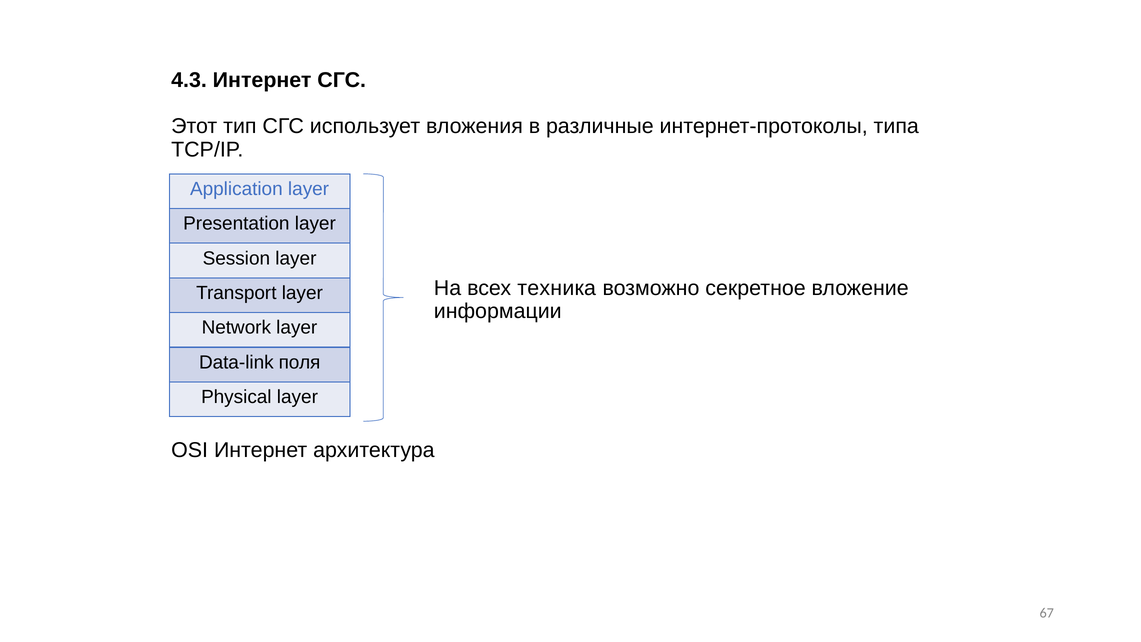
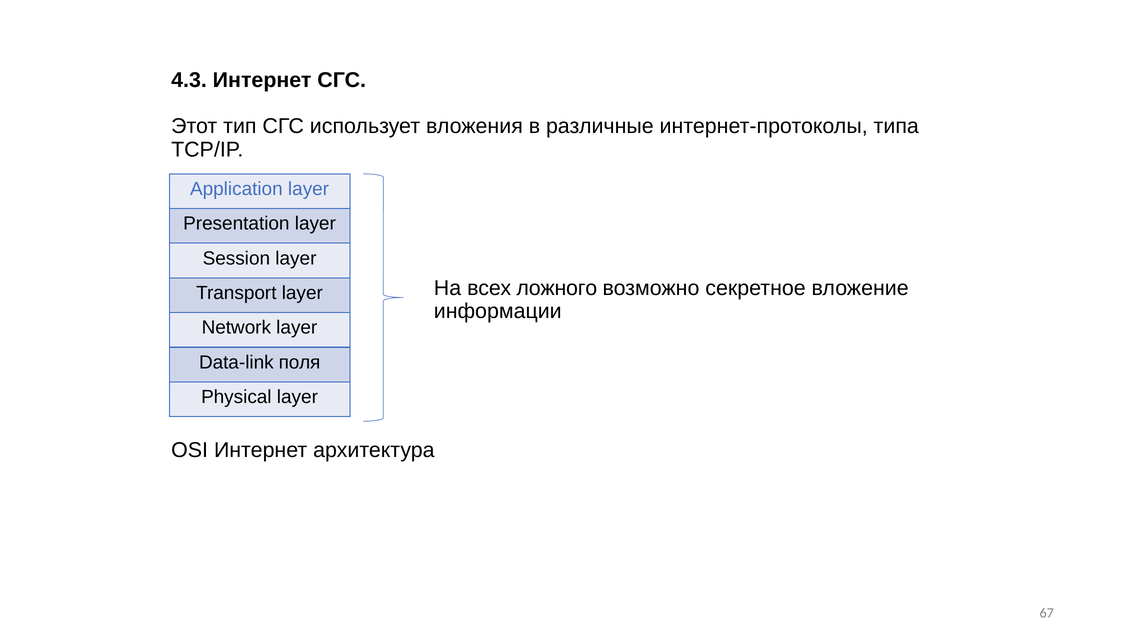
техника: техника -> ложного (557, 288)
